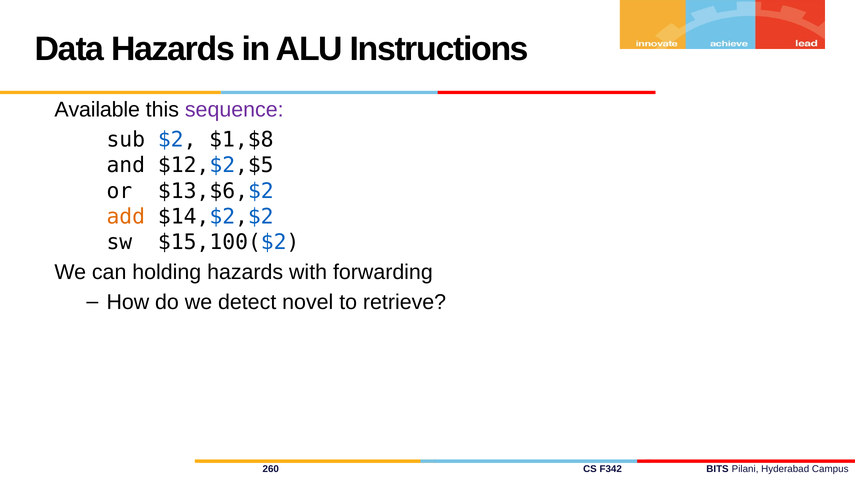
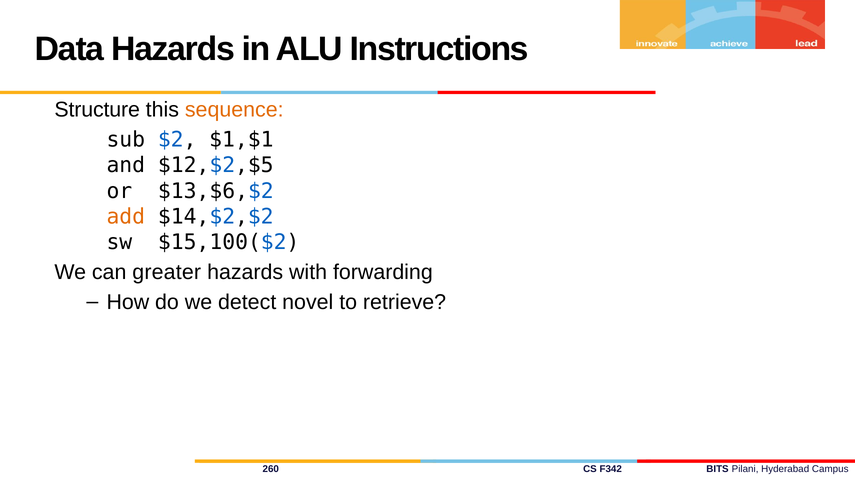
Available: Available -> Structure (97, 110)
sequence colour: purple -> orange (234, 110)
$1,$8: $1,$8 -> $1,$1 (241, 140)
holding: holding -> greater (167, 272)
